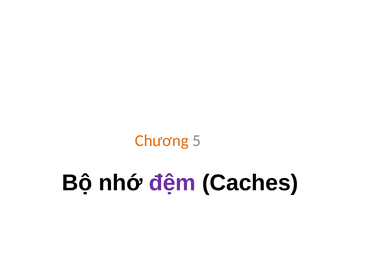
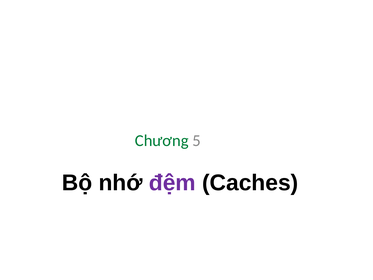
Chương colour: orange -> green (162, 140)
